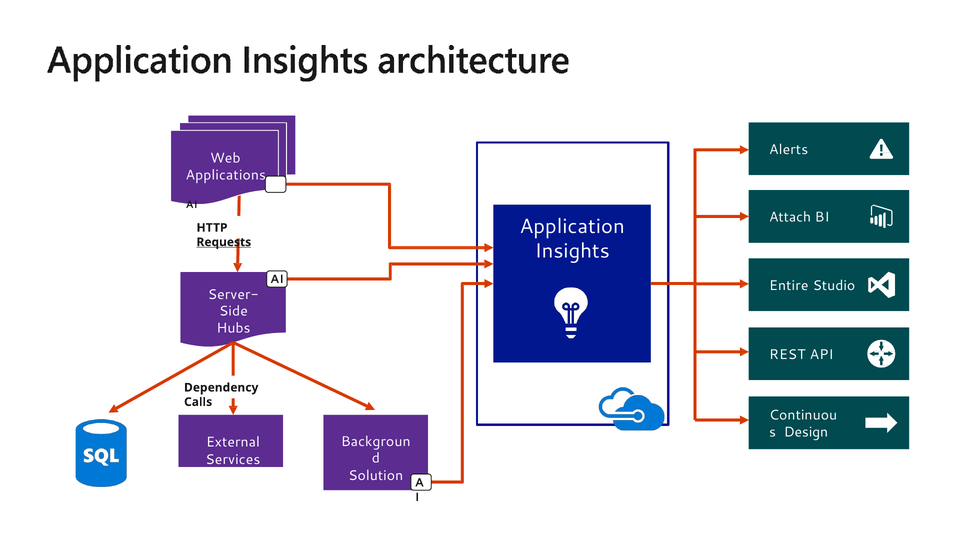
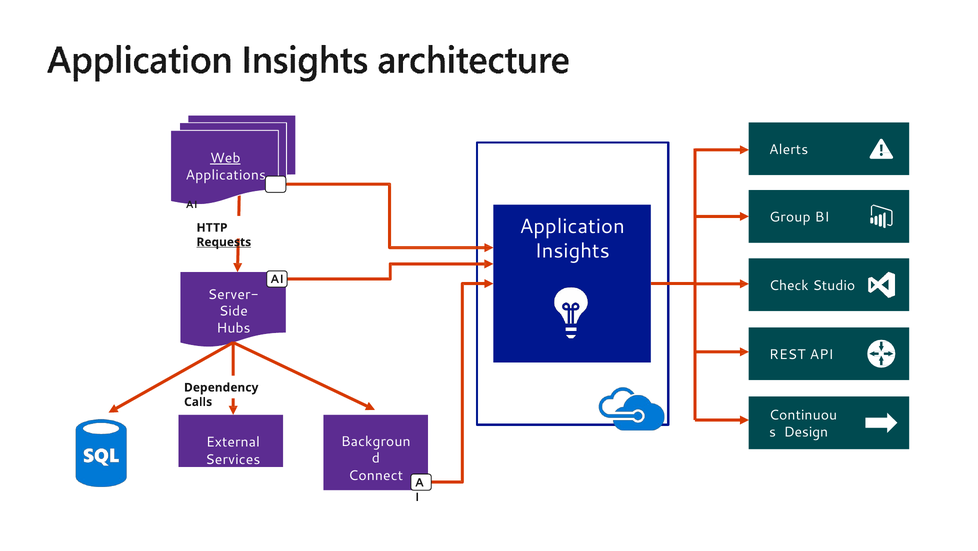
Web underline: none -> present (225, 158)
Attach: Attach -> Group (790, 217)
Entire: Entire -> Check (789, 285)
Solution: Solution -> Connect (376, 475)
